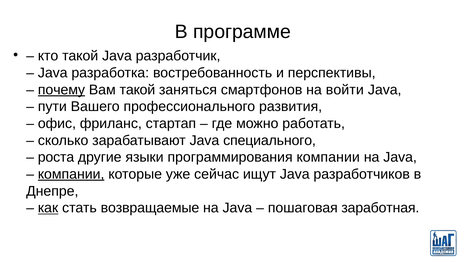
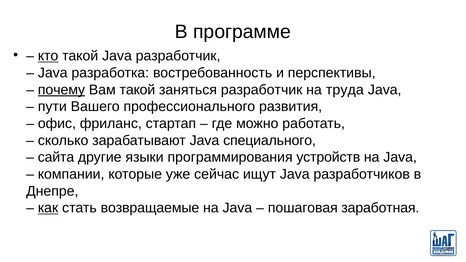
кто underline: none -> present (48, 56)
заняться смартфонов: смартфонов -> разработчик (262, 90)
войти: войти -> труда (345, 90)
роста: роста -> сайта (56, 157)
программирования компании: компании -> устройств (328, 157)
компании underline: present -> none (71, 174)
